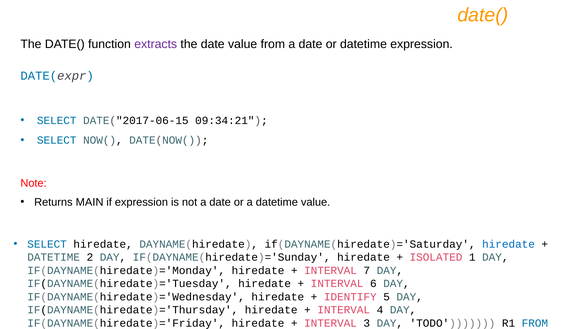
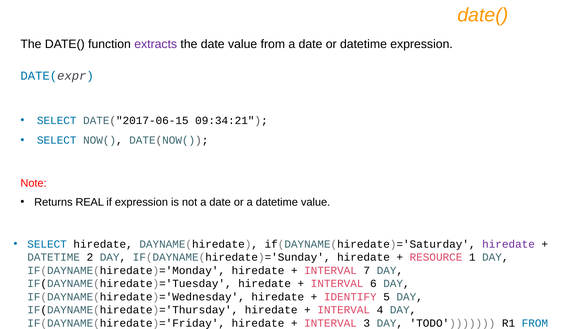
MAIN: MAIN -> REAL (90, 203)
hiredate colour: blue -> purple (509, 245)
ISOLATED: ISOLATED -> RESOURCE (436, 258)
